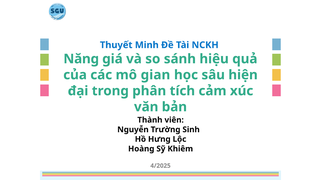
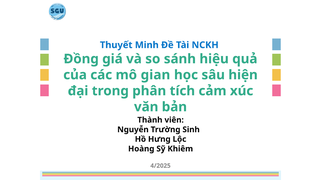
Năng: Năng -> Đồng (81, 59)
